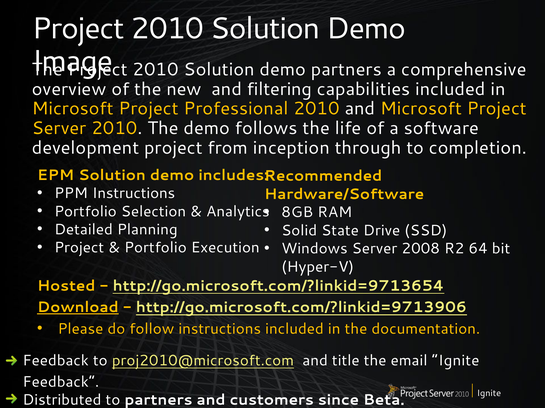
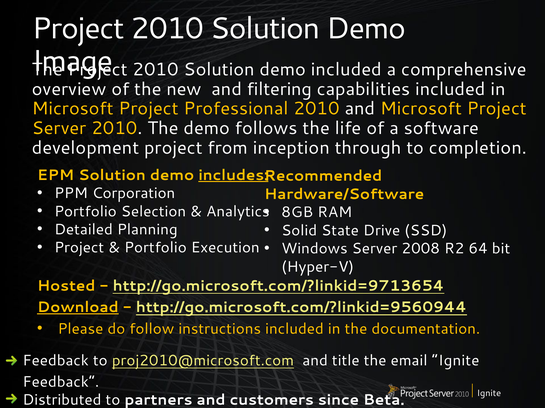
demo partners: partners -> included (346, 70)
includes underline: none -> present (233, 175)
PPM Instructions: Instructions -> Corporation (134, 194)
http://go.microsoft.com/?linkid=9713906: http://go.microsoft.com/?linkid=9713906 -> http://go.microsoft.com/?linkid=9560944 (301, 308)
